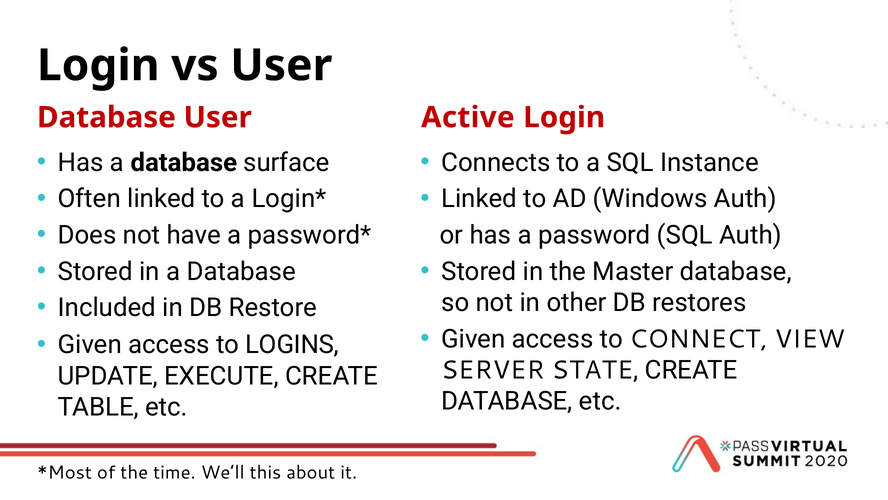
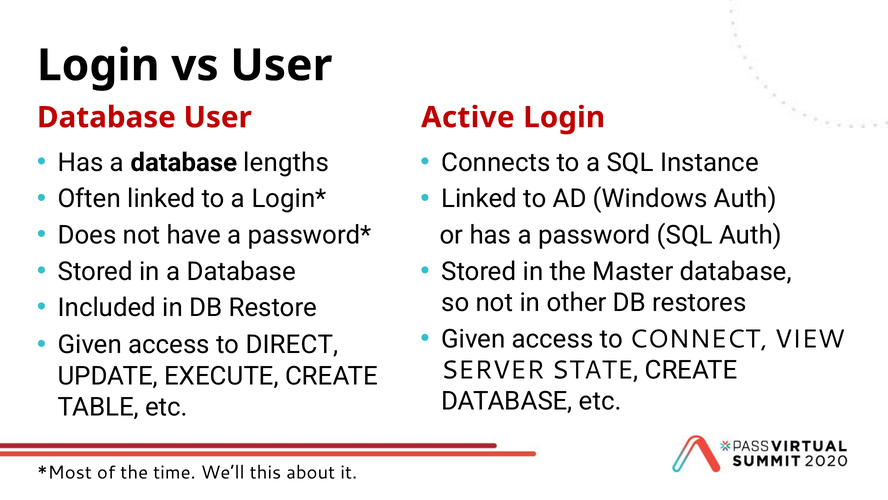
surface: surface -> lengths (286, 162)
LOGINS: LOGINS -> DIRECT (292, 345)
